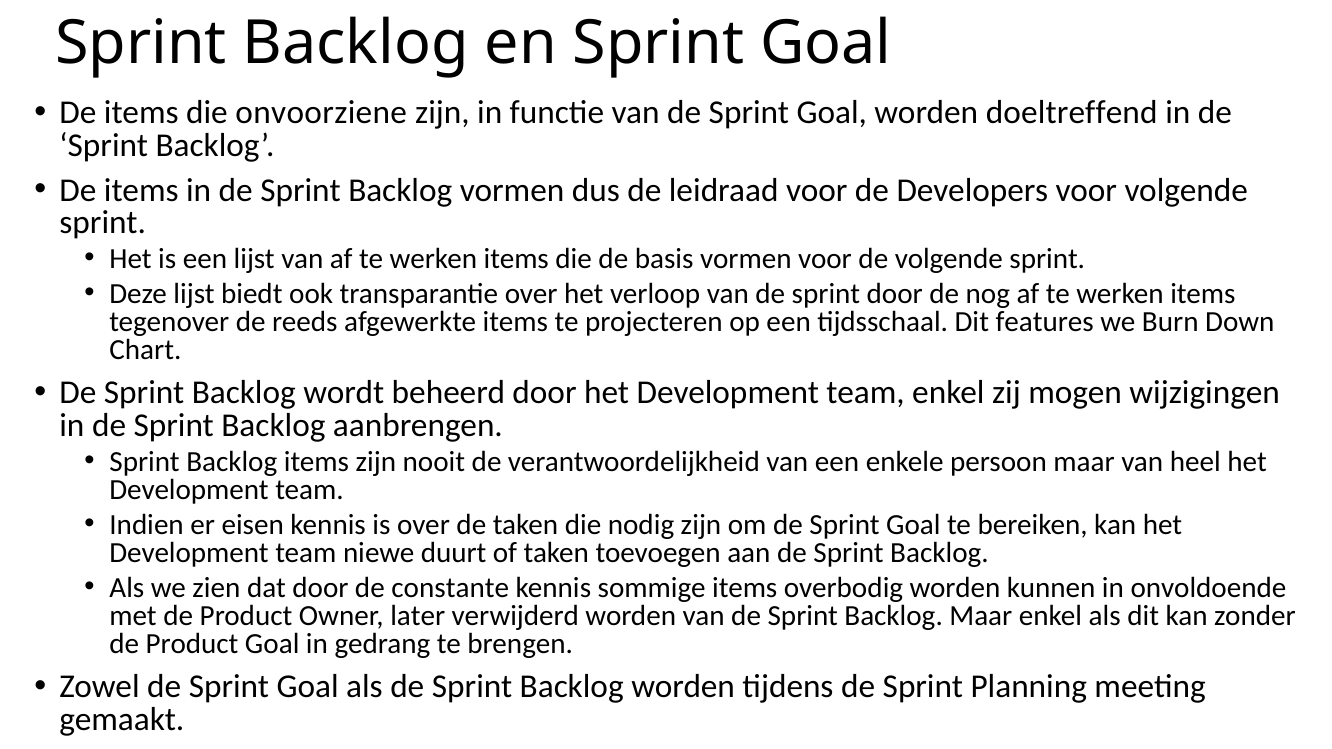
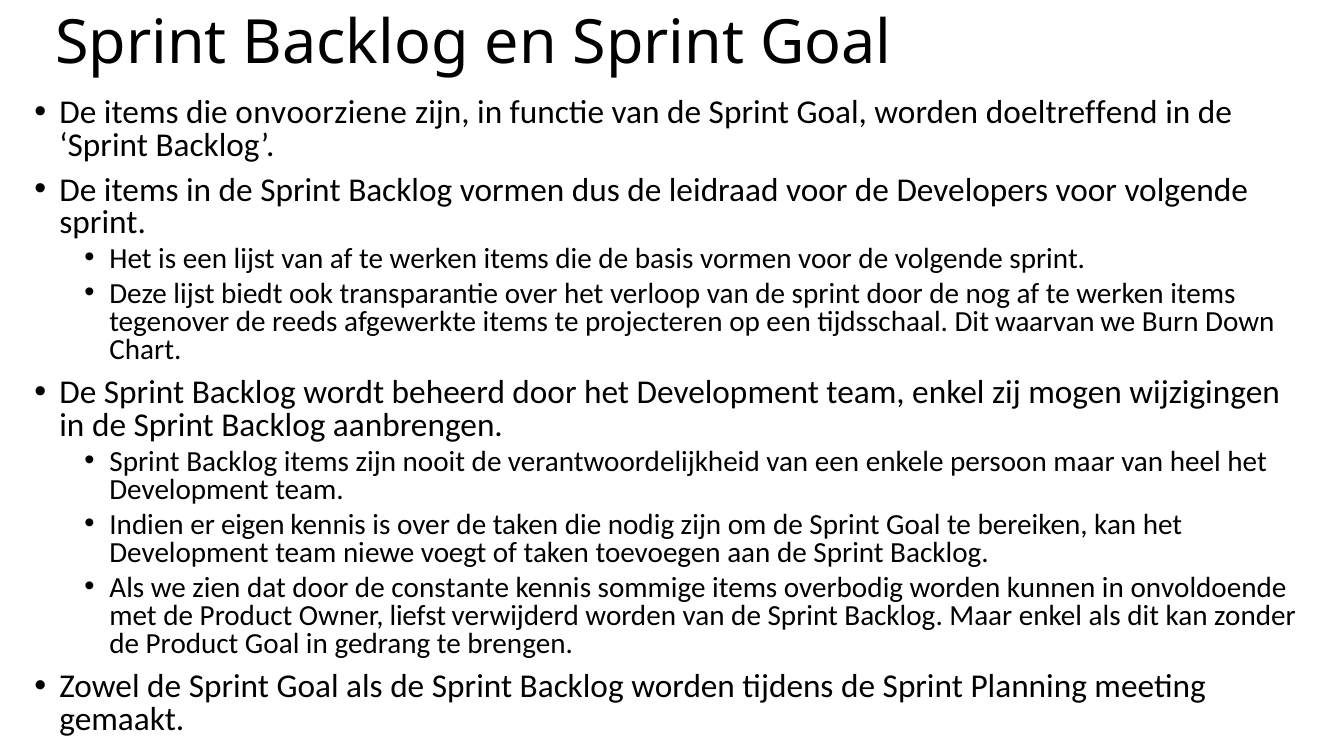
features: features -> waarvan (1045, 322)
eisen: eisen -> eigen (253, 525)
duurt: duurt -> voegt (454, 553)
later: later -> liefst (418, 616)
